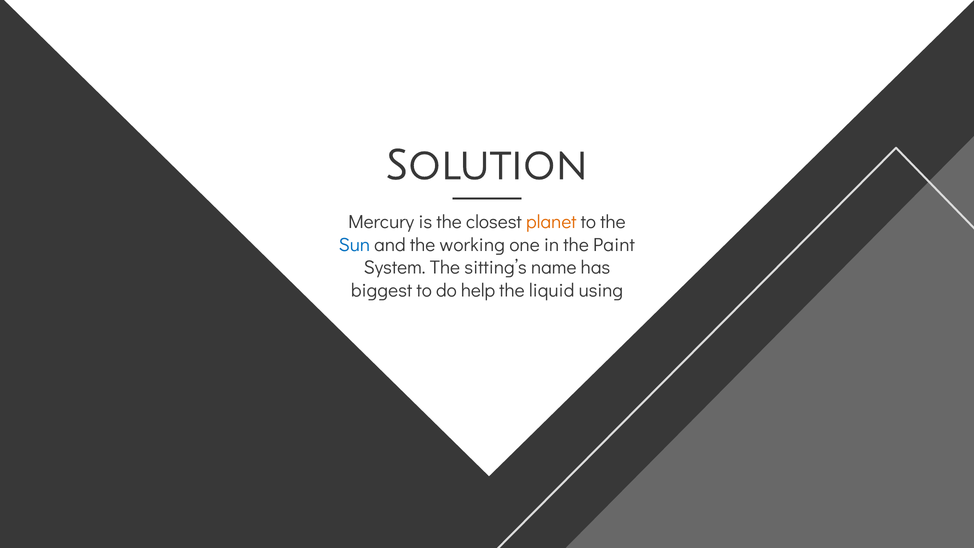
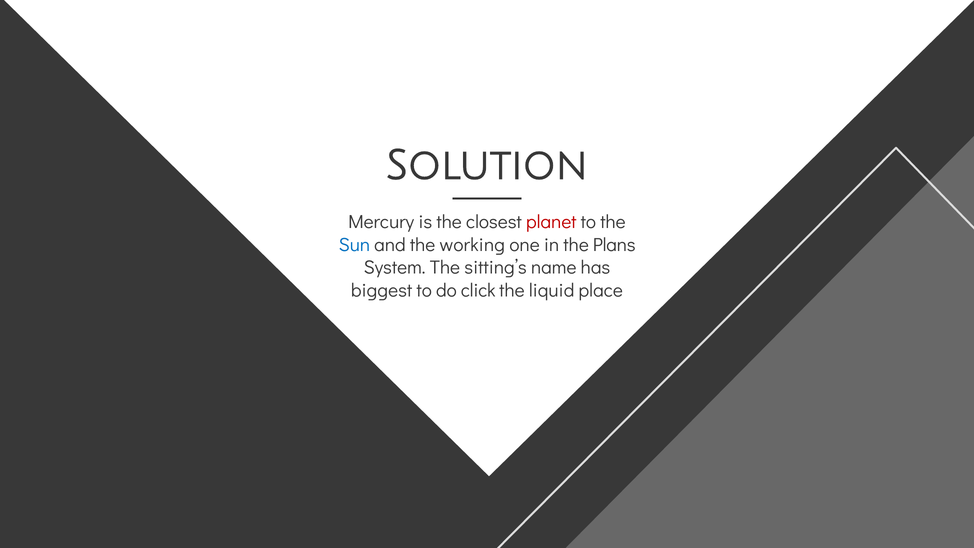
planet colour: orange -> red (551, 222)
Paint: Paint -> Plans (614, 245)
help: help -> click (478, 290)
using: using -> place (601, 290)
